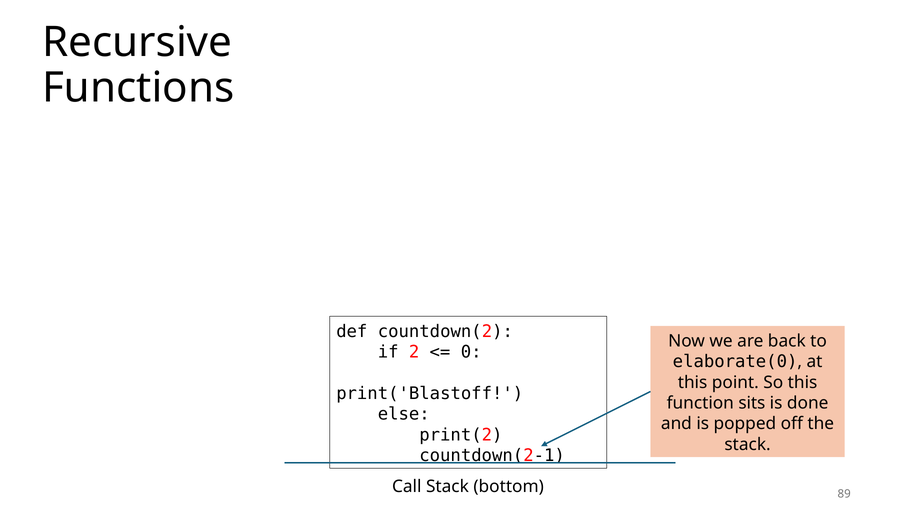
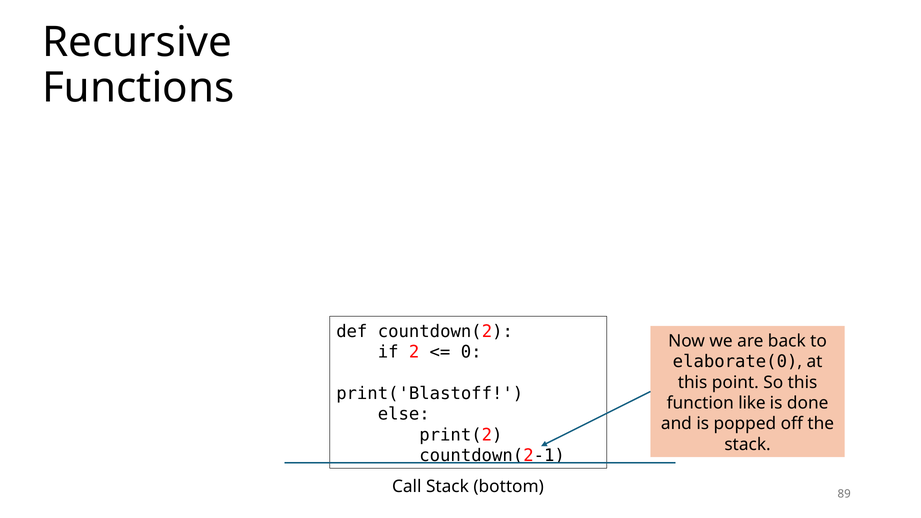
sits: sits -> like (752, 403)
